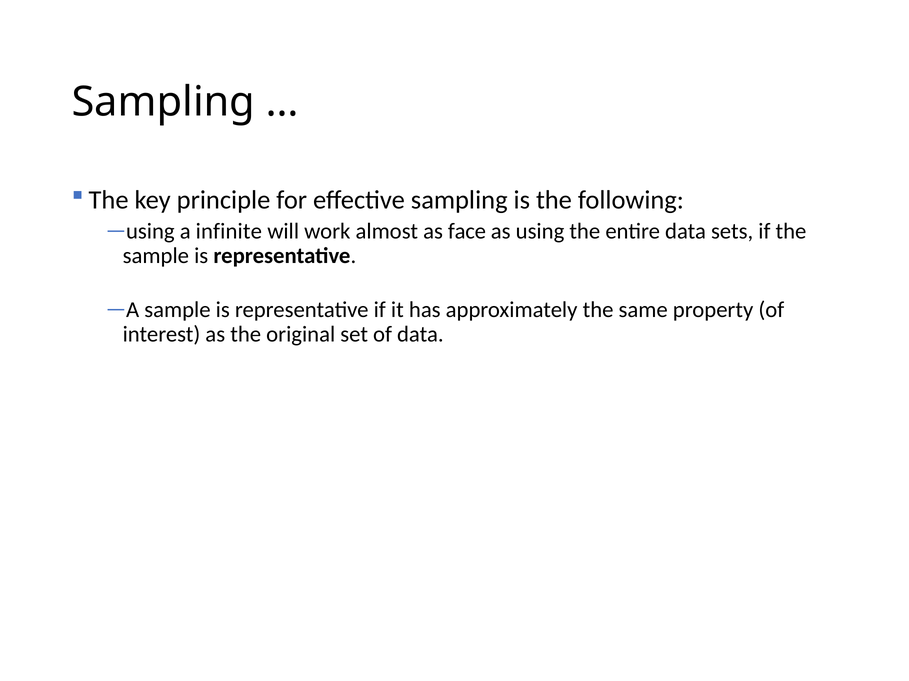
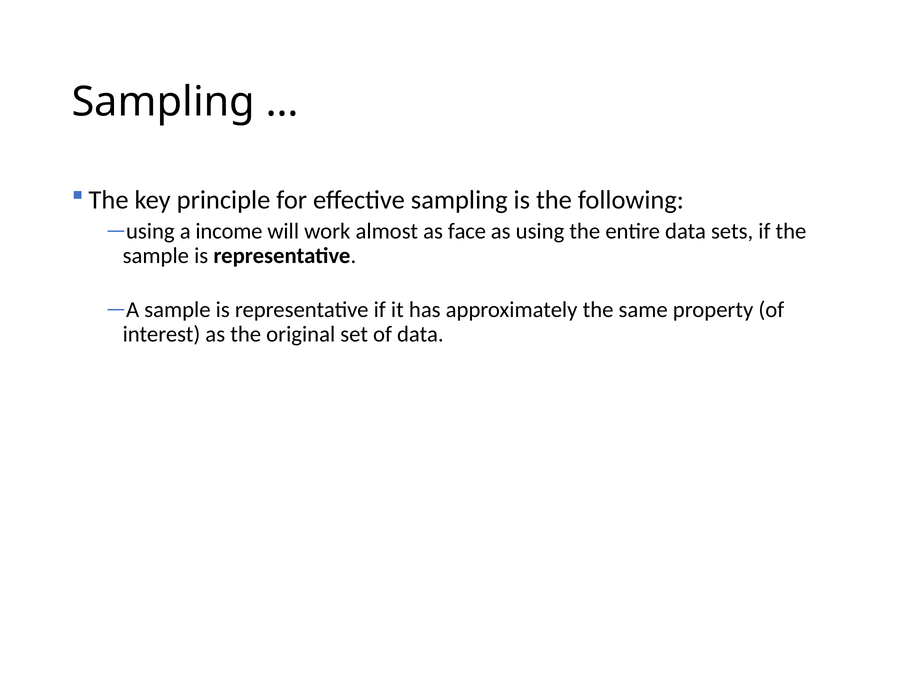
infinite: infinite -> income (229, 232)
